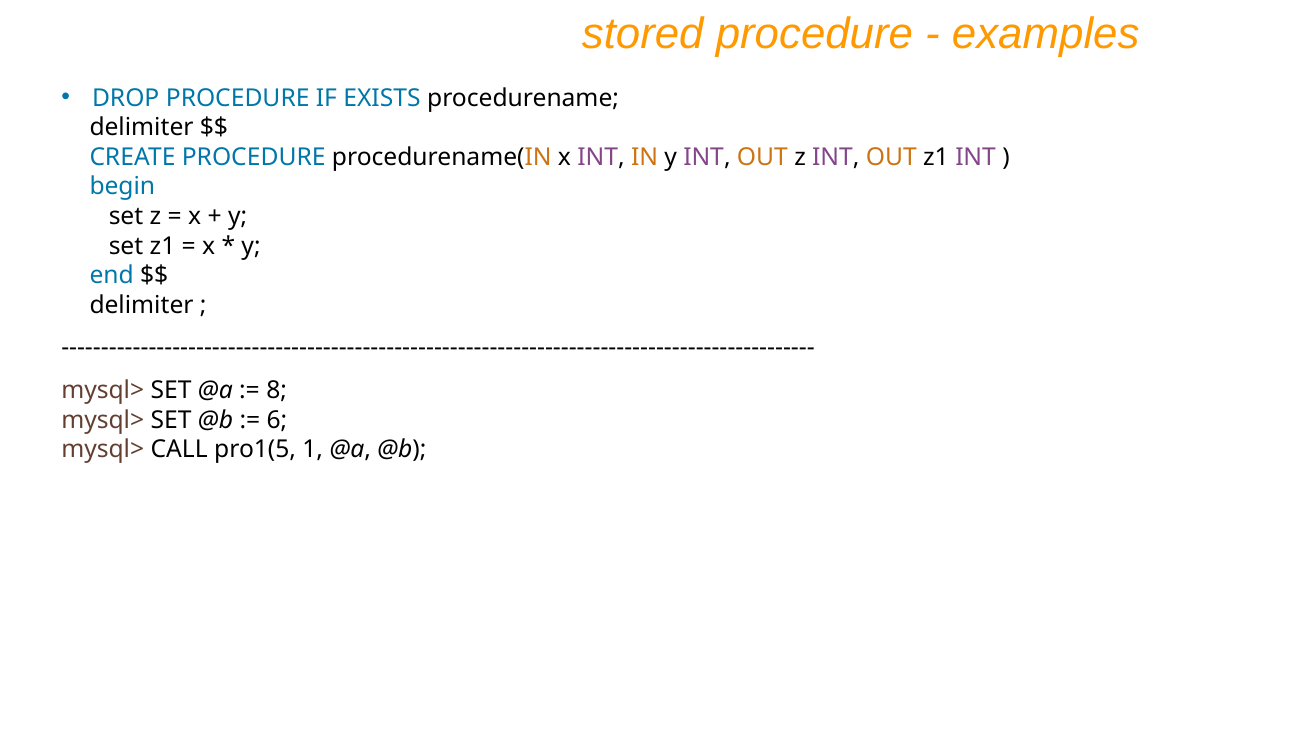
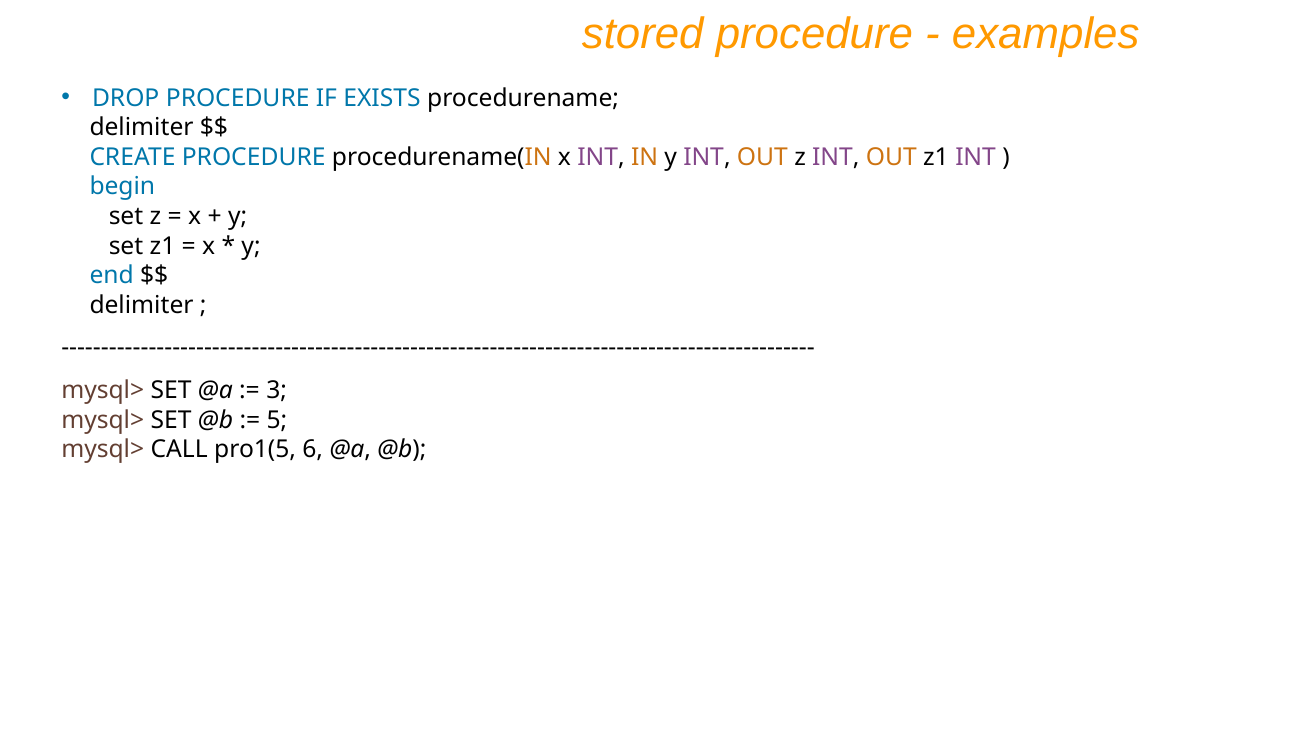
8: 8 -> 3 (277, 390)
6: 6 -> 5 (277, 420)
1: 1 -> 6 (313, 450)
